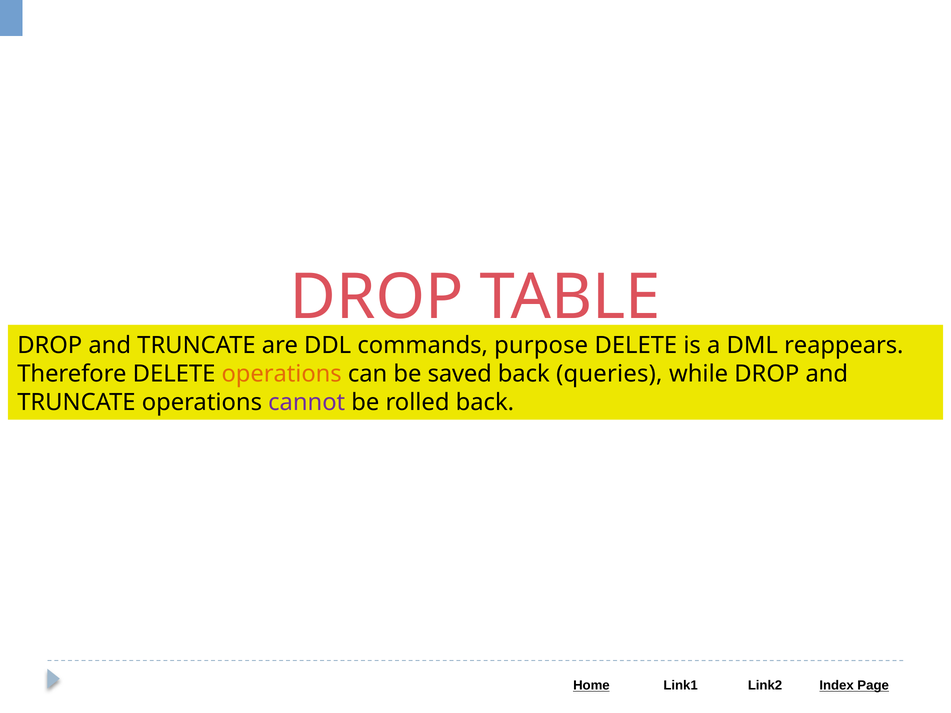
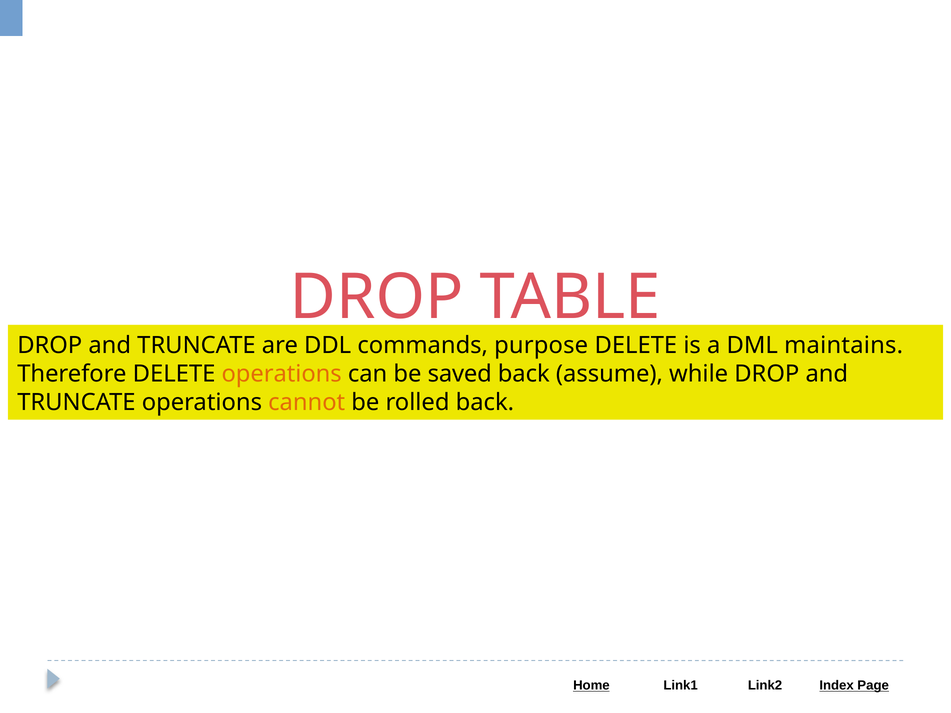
reappears: reappears -> maintains (844, 345)
queries: queries -> assume (609, 374)
cannot colour: purple -> orange (307, 403)
